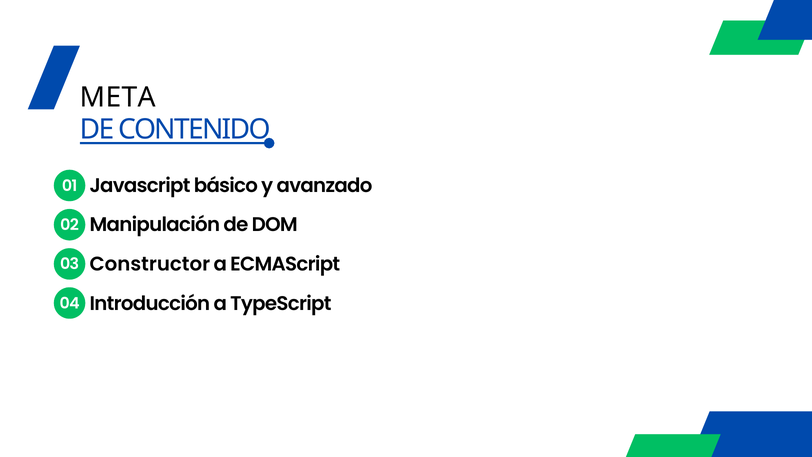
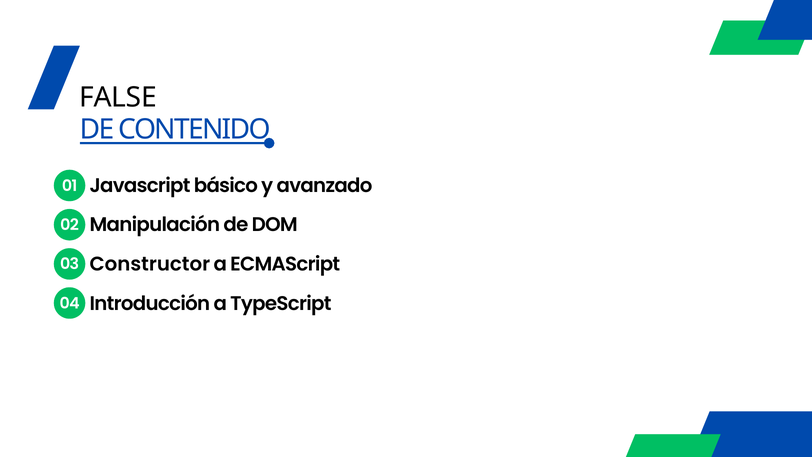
META: META -> FALSE (118, 97)
